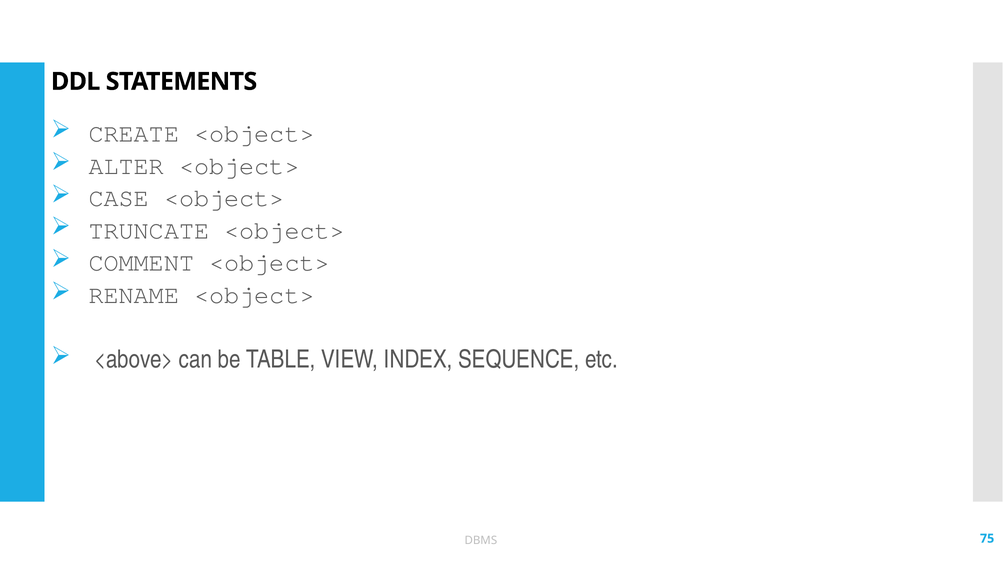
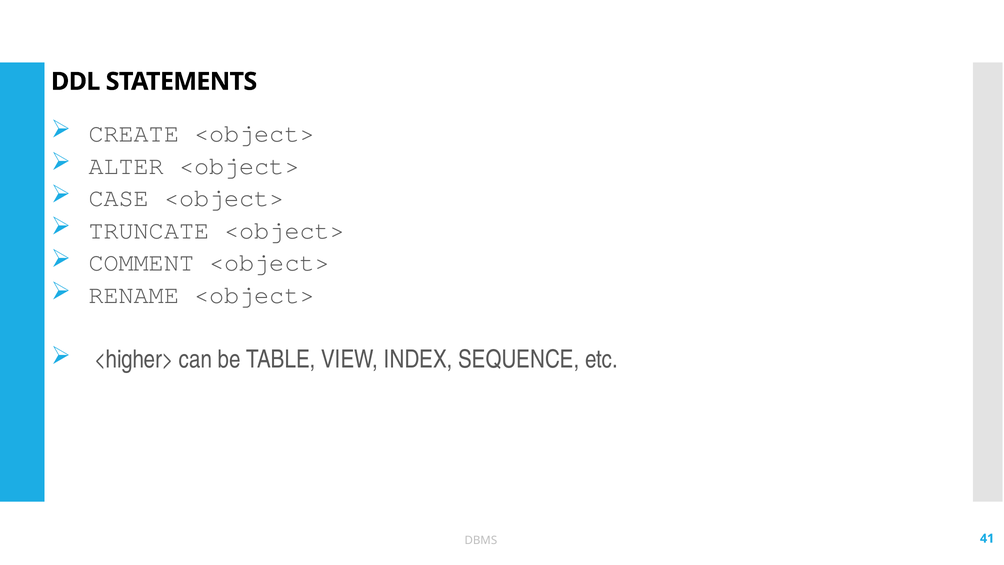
<above>: <above> -> <higher> (134, 360)
75: 75 -> 41 (987, 538)
